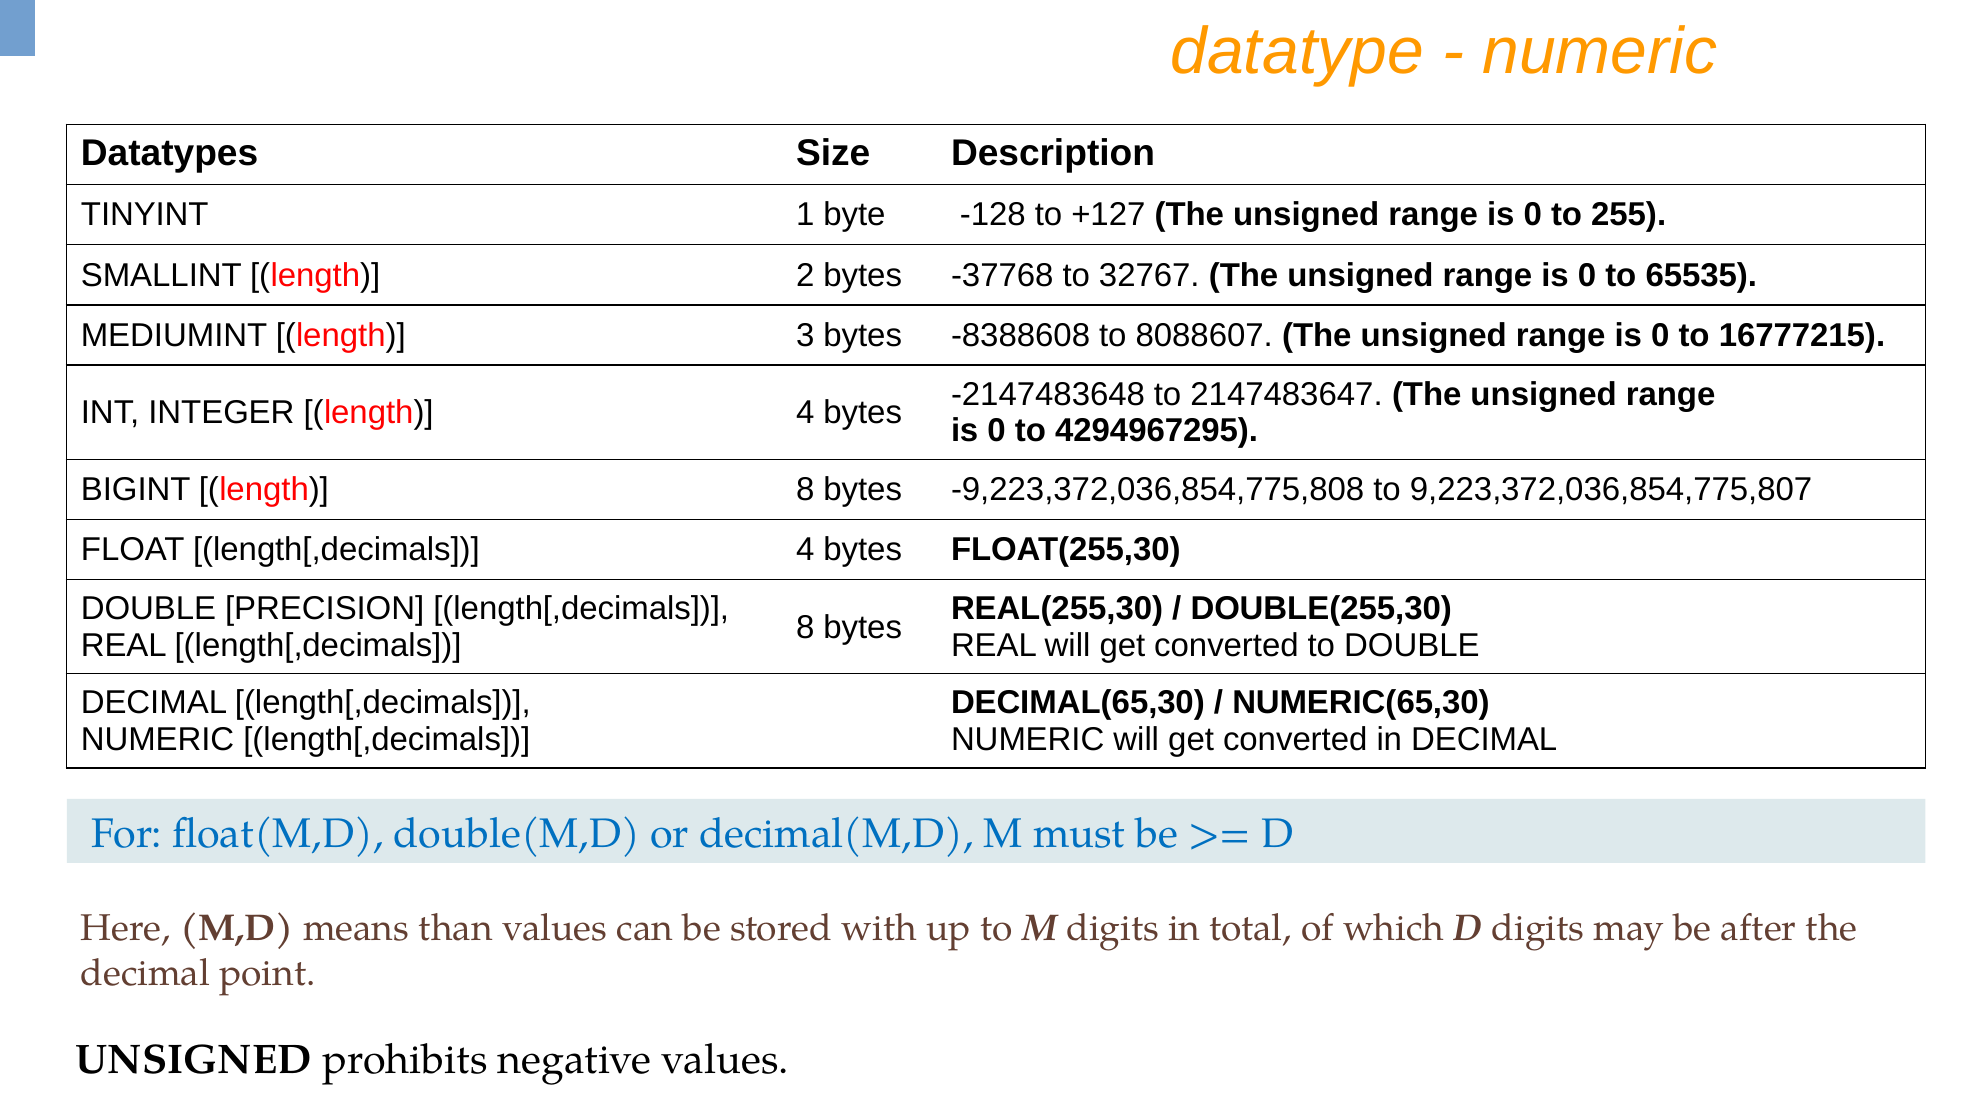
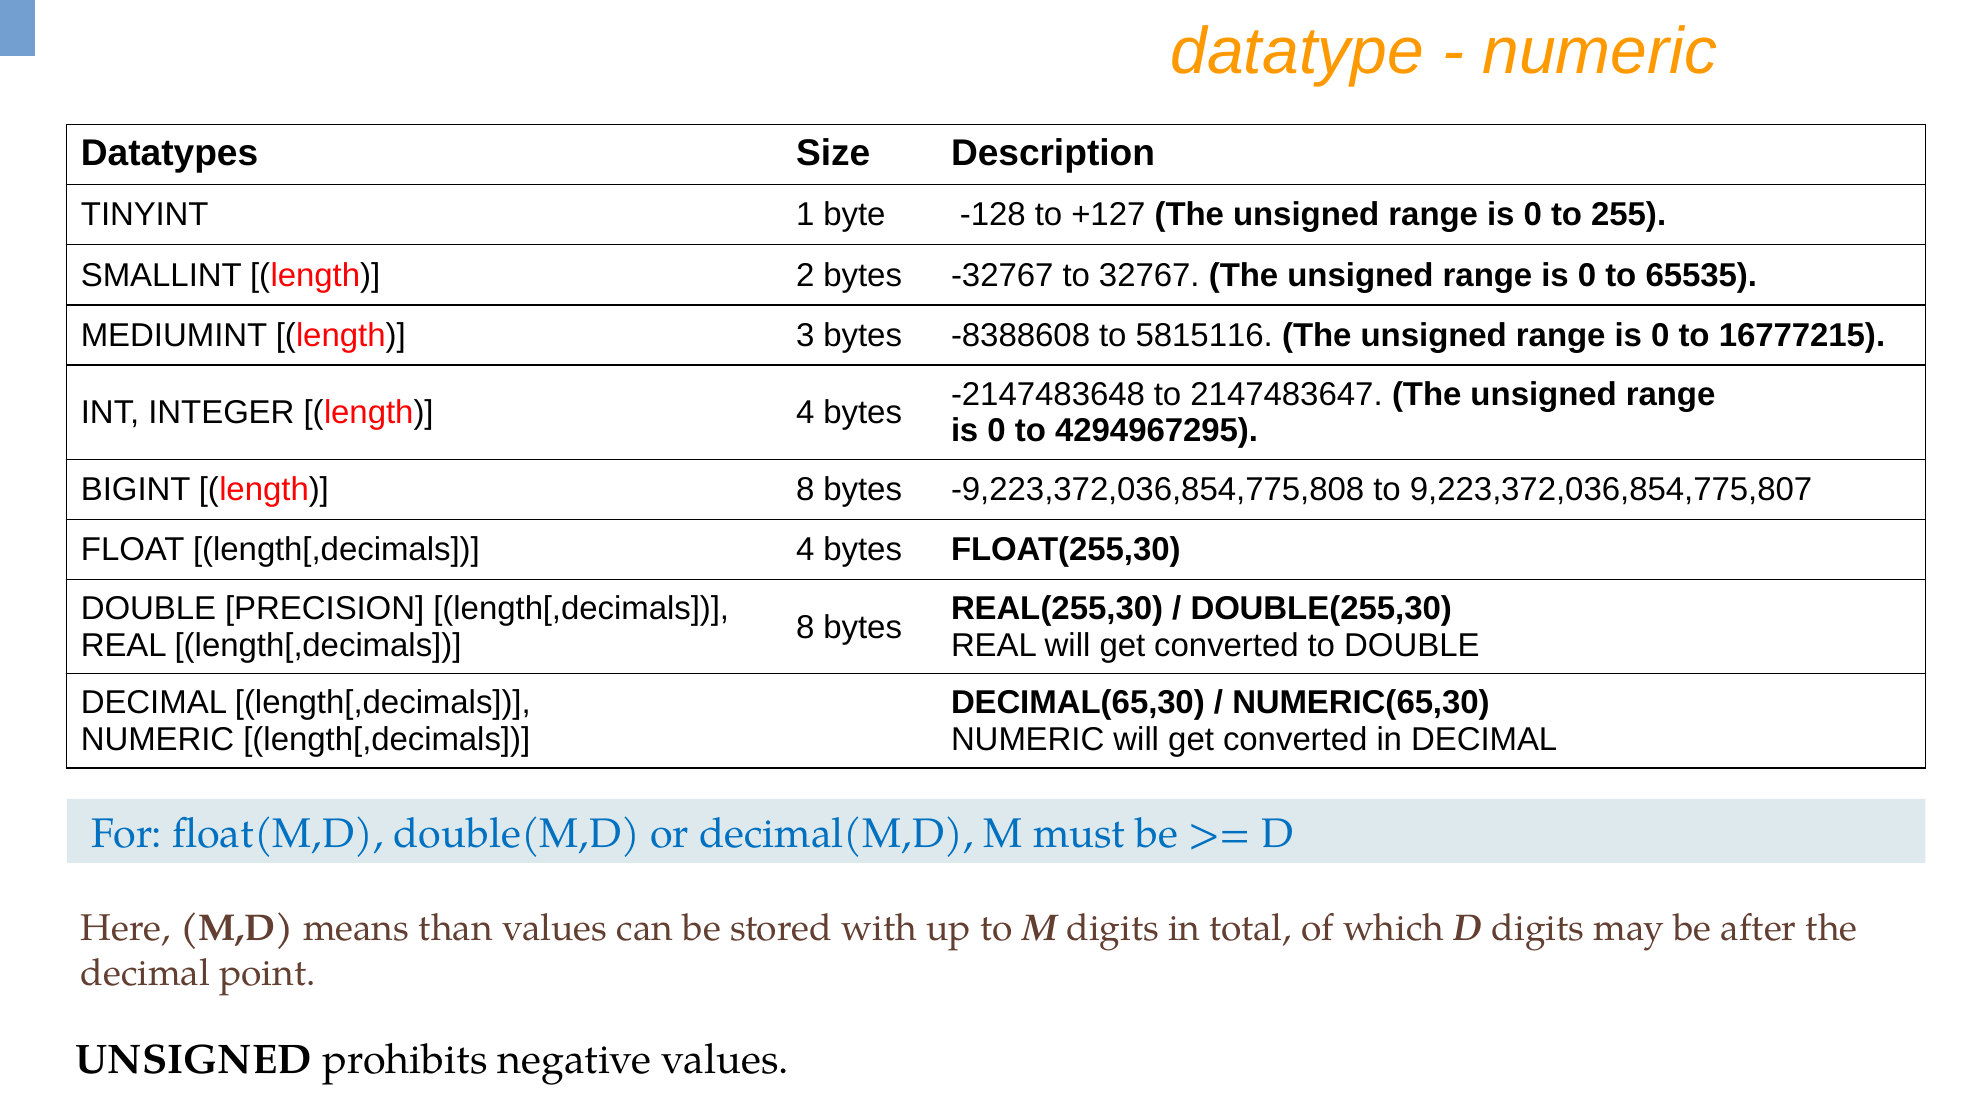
-37768: -37768 -> -32767 (1002, 275)
8088607: 8088607 -> 5815116 (1204, 335)
